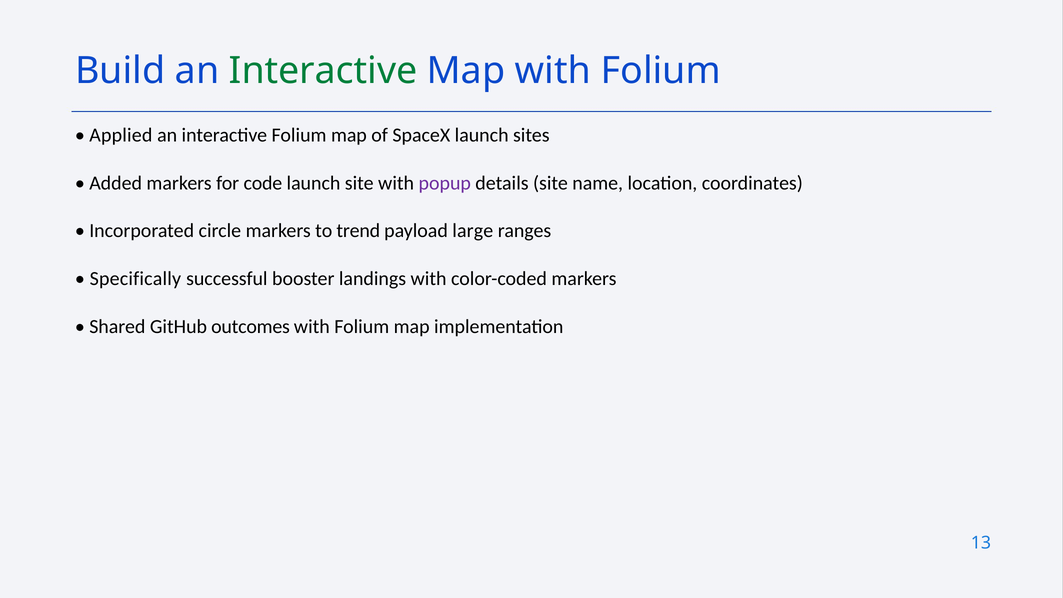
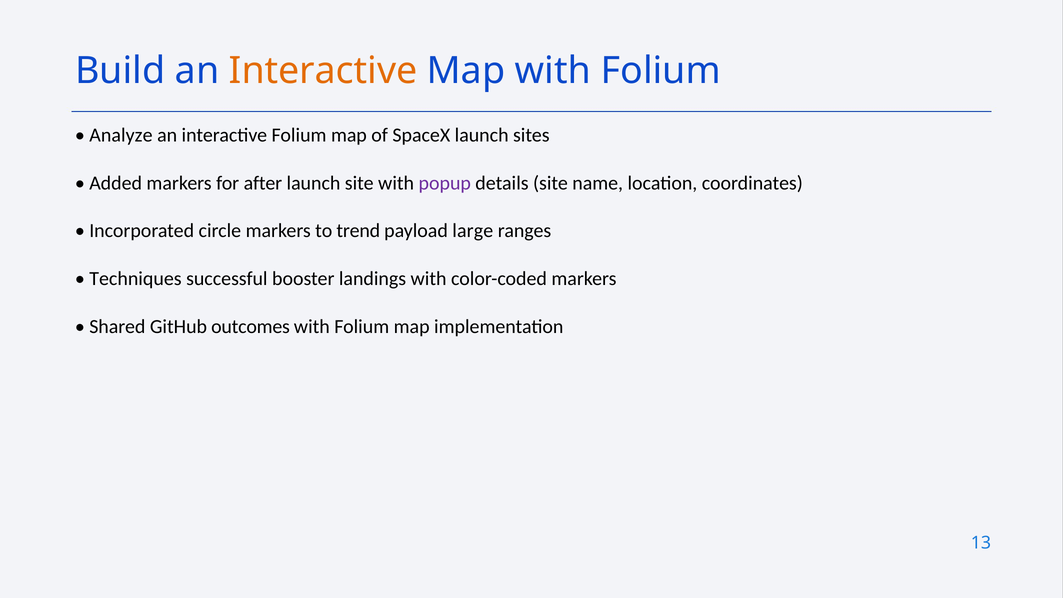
Interactive colour: green -> orange (323, 71)
Applied: Applied -> Analyze (121, 135)
code: code -> after (263, 183)
Specifically: Specifically -> Techniques (135, 279)
